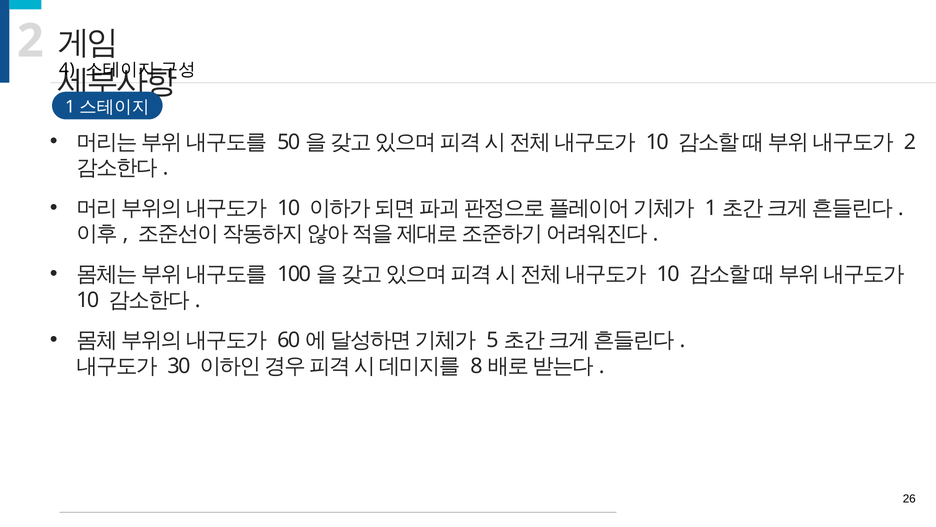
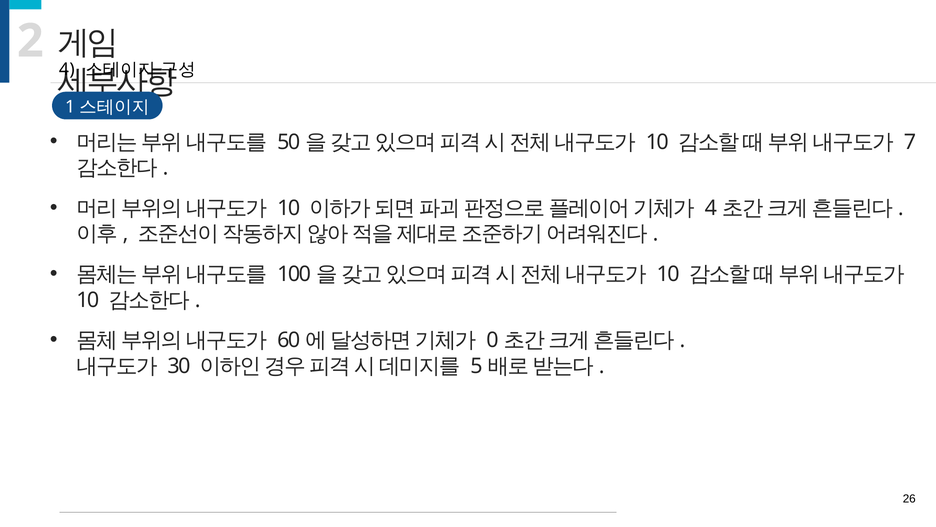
2: 2 -> 7 (910, 142)
1: 1 -> 4 (711, 208)
5: 5 -> 0 (492, 340)
8: 8 -> 5 (476, 366)
